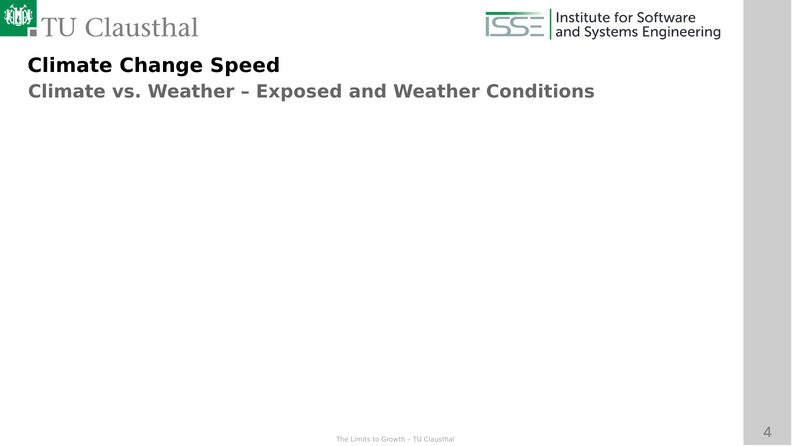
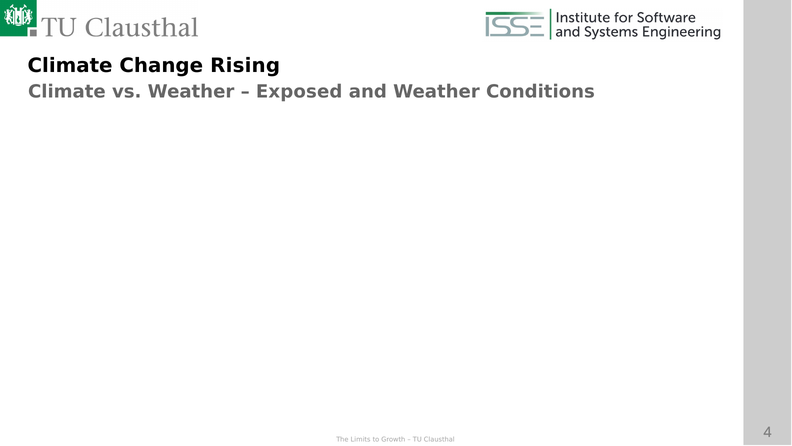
Speed: Speed -> Rising (245, 66)
